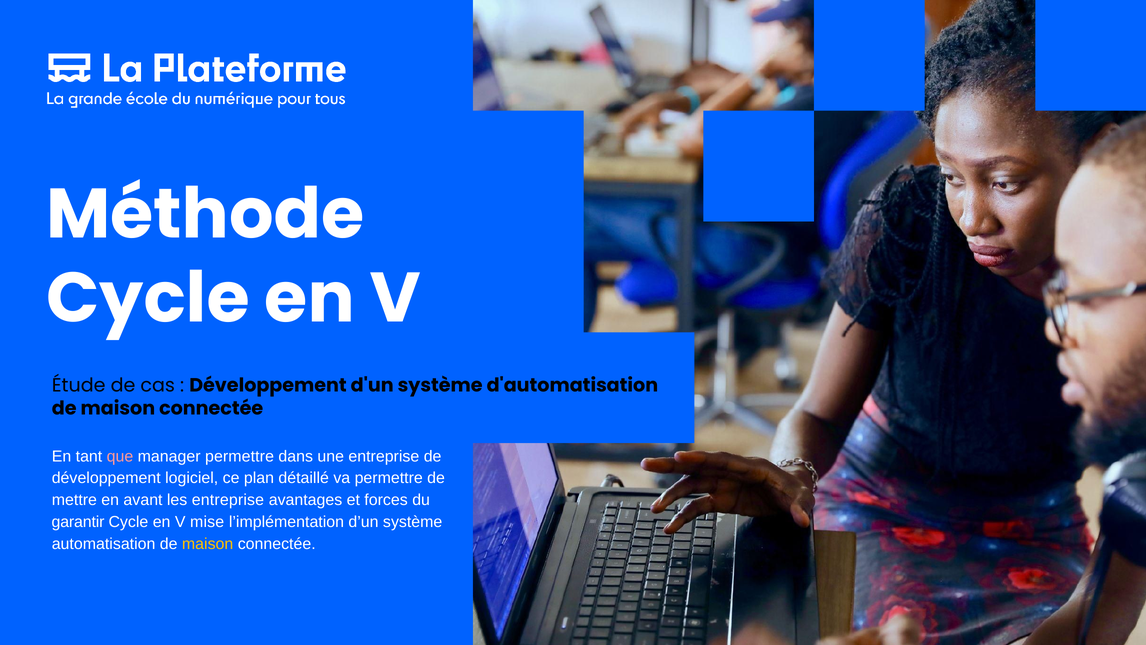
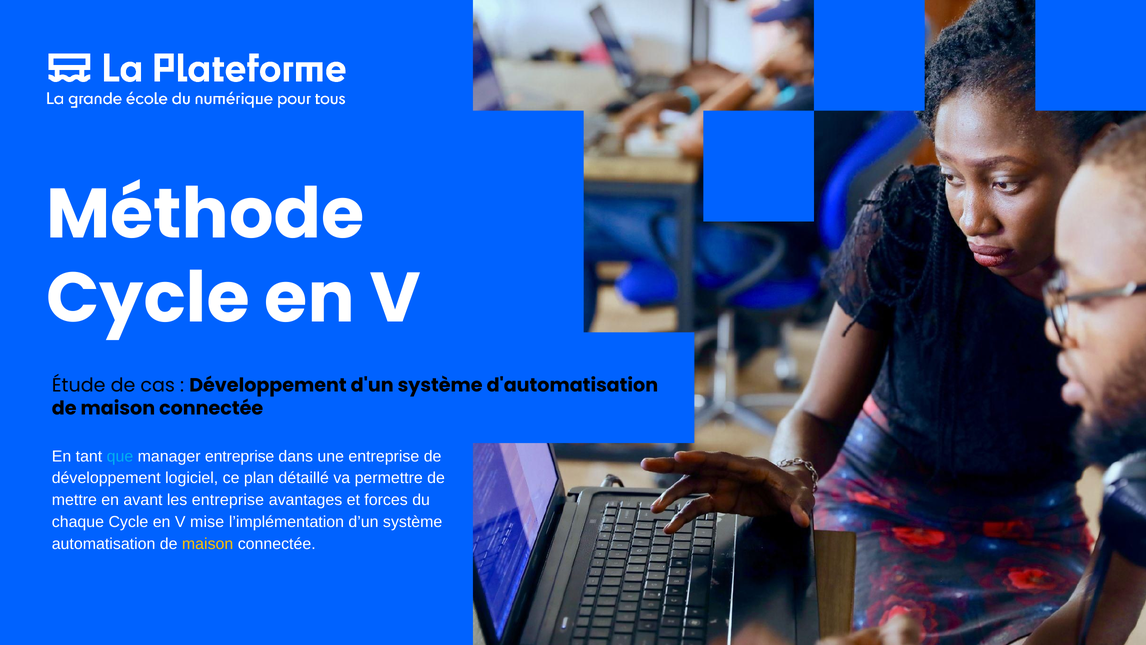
que colour: pink -> light blue (120, 456)
manager permettre: permettre -> entreprise (240, 456)
garantir: garantir -> chaque (78, 522)
